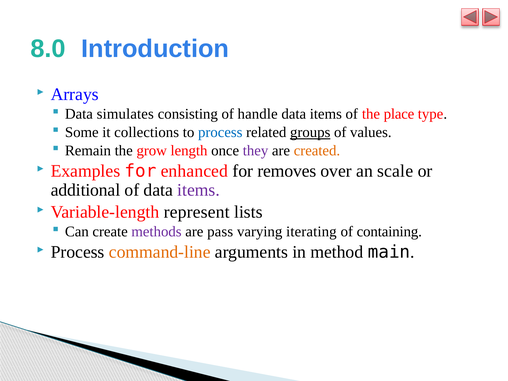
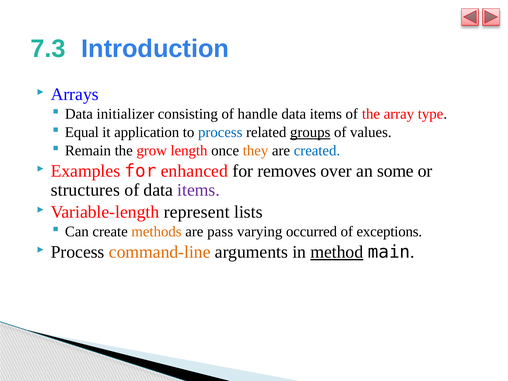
8.0: 8.0 -> 7.3 (48, 49)
simulates: simulates -> initializer (125, 114)
place: place -> array (399, 114)
Some: Some -> Equal (82, 132)
collections: collections -> application (147, 132)
they colour: purple -> orange (256, 151)
created colour: orange -> blue (317, 151)
scale: scale -> some (395, 171)
additional: additional -> structures (85, 190)
methods colour: purple -> orange (156, 232)
iterating: iterating -> occurred (312, 232)
containing: containing -> exceptions (389, 232)
method underline: none -> present (337, 252)
